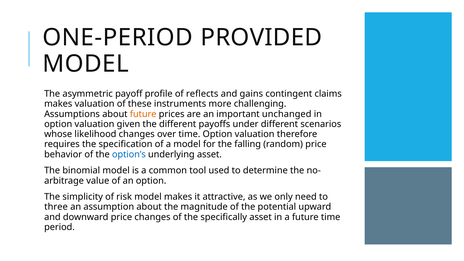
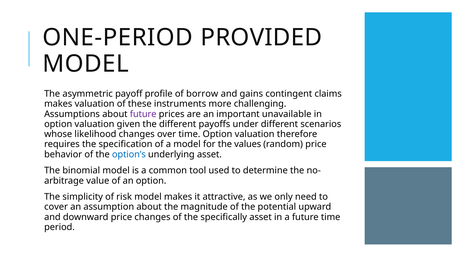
reflects: reflects -> borrow (202, 94)
future colour: orange -> purple (143, 114)
unchanged: unchanged -> unavailable (287, 114)
falling: falling -> values (248, 144)
three: three -> cover (56, 207)
